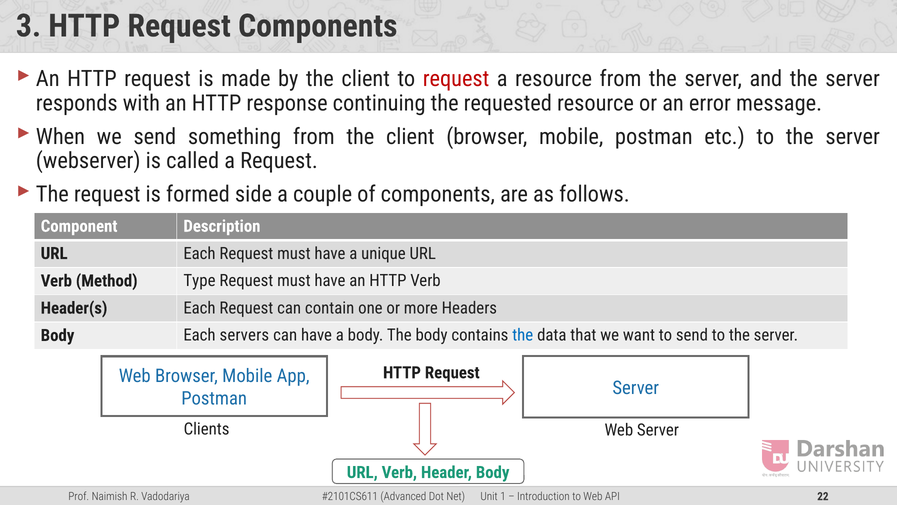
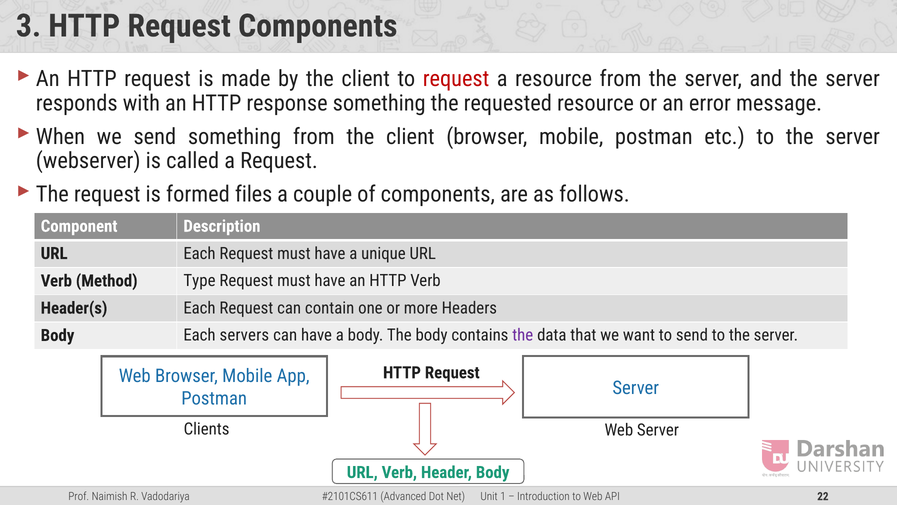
response continuing: continuing -> something (379, 103)
side: side -> files (254, 194)
the colour: blue -> purple (523, 335)
